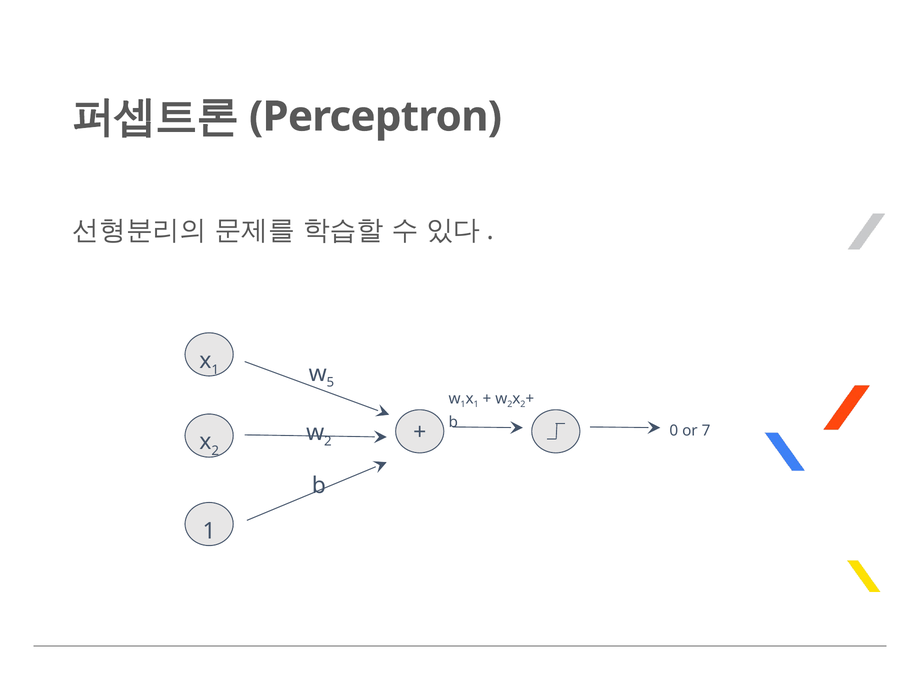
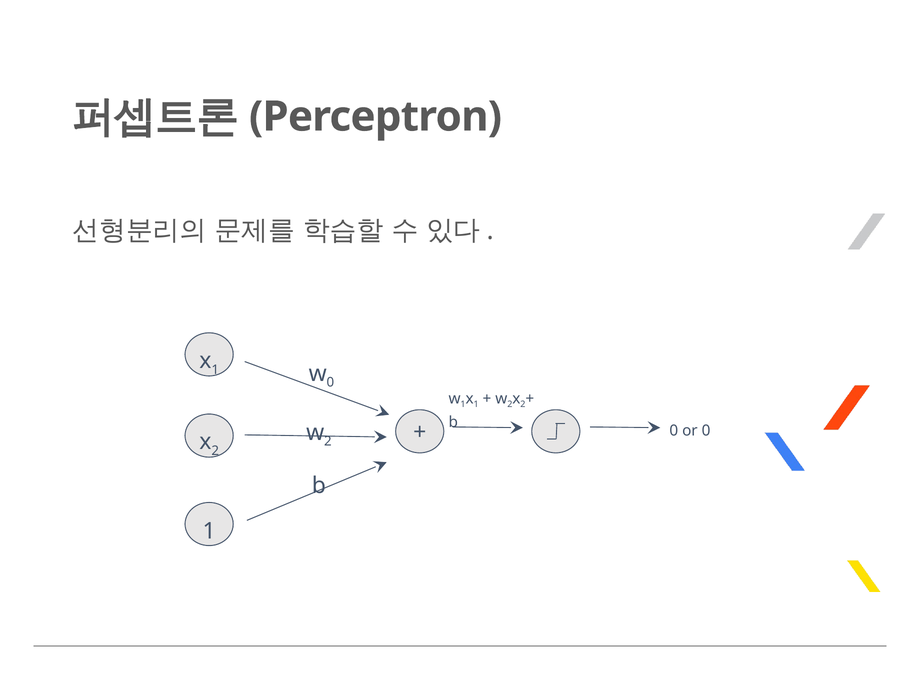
5: 5 -> 0 (330, 383)
or 7: 7 -> 0 (706, 431)
